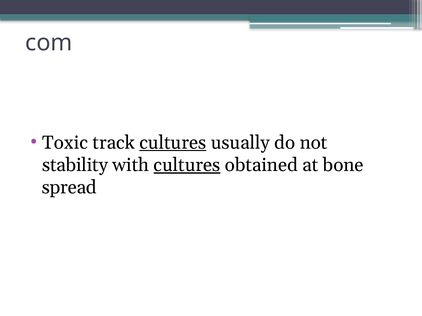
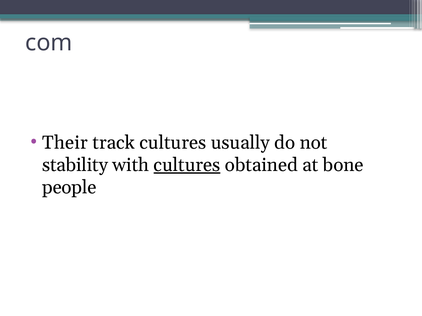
Toxic: Toxic -> Their (65, 143)
cultures underline: present -> none (173, 143)
spread: spread -> people (69, 188)
